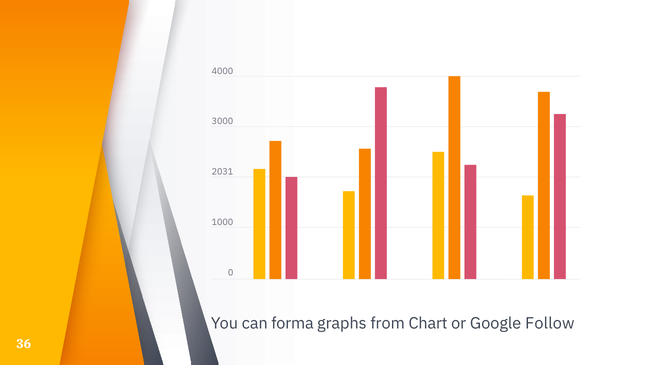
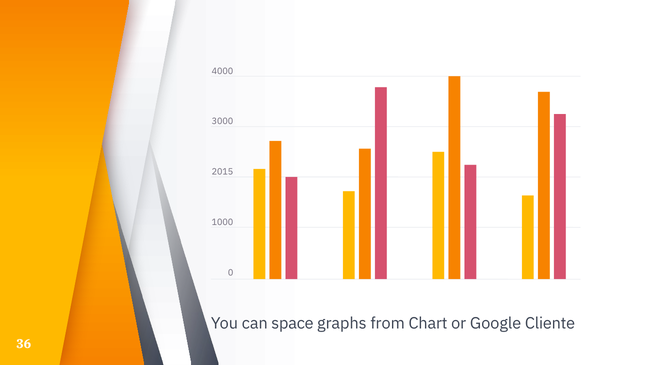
2031: 2031 -> 2015 (223, 172)
forma: forma -> space (292, 323)
Follow: Follow -> Cliente (550, 323)
